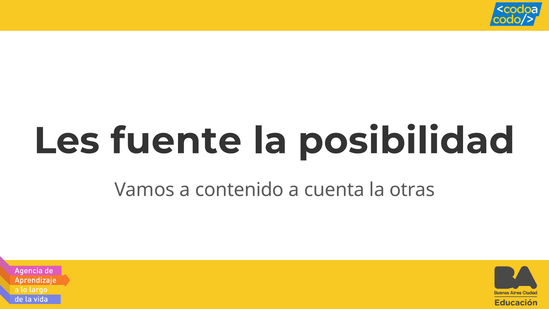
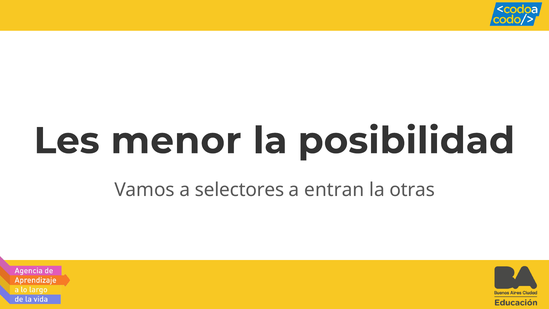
fuente: fuente -> menor (176, 141)
contenido: contenido -> selectores (240, 190)
cuenta: cuenta -> entran (334, 190)
